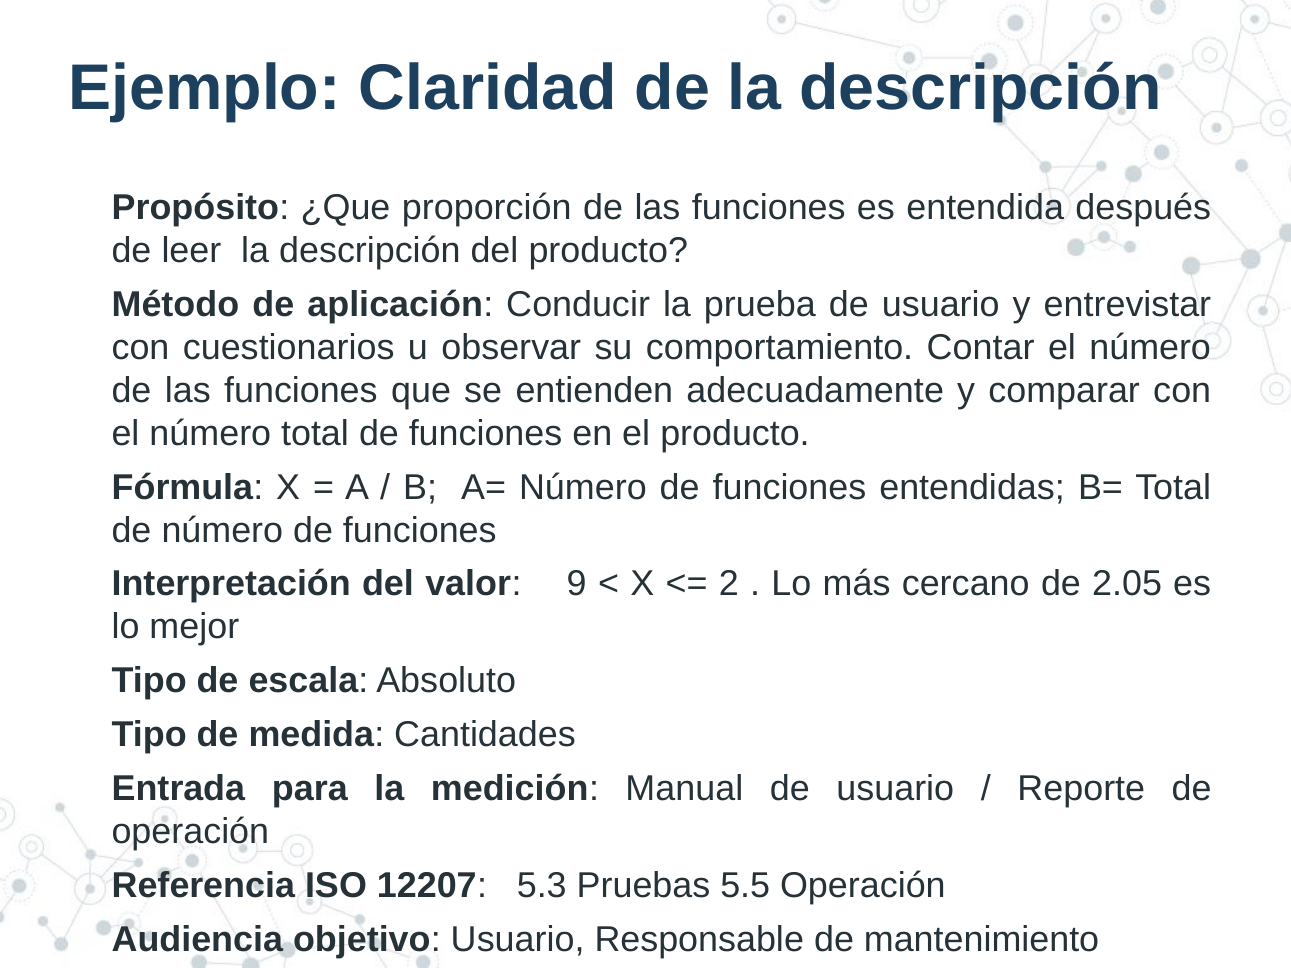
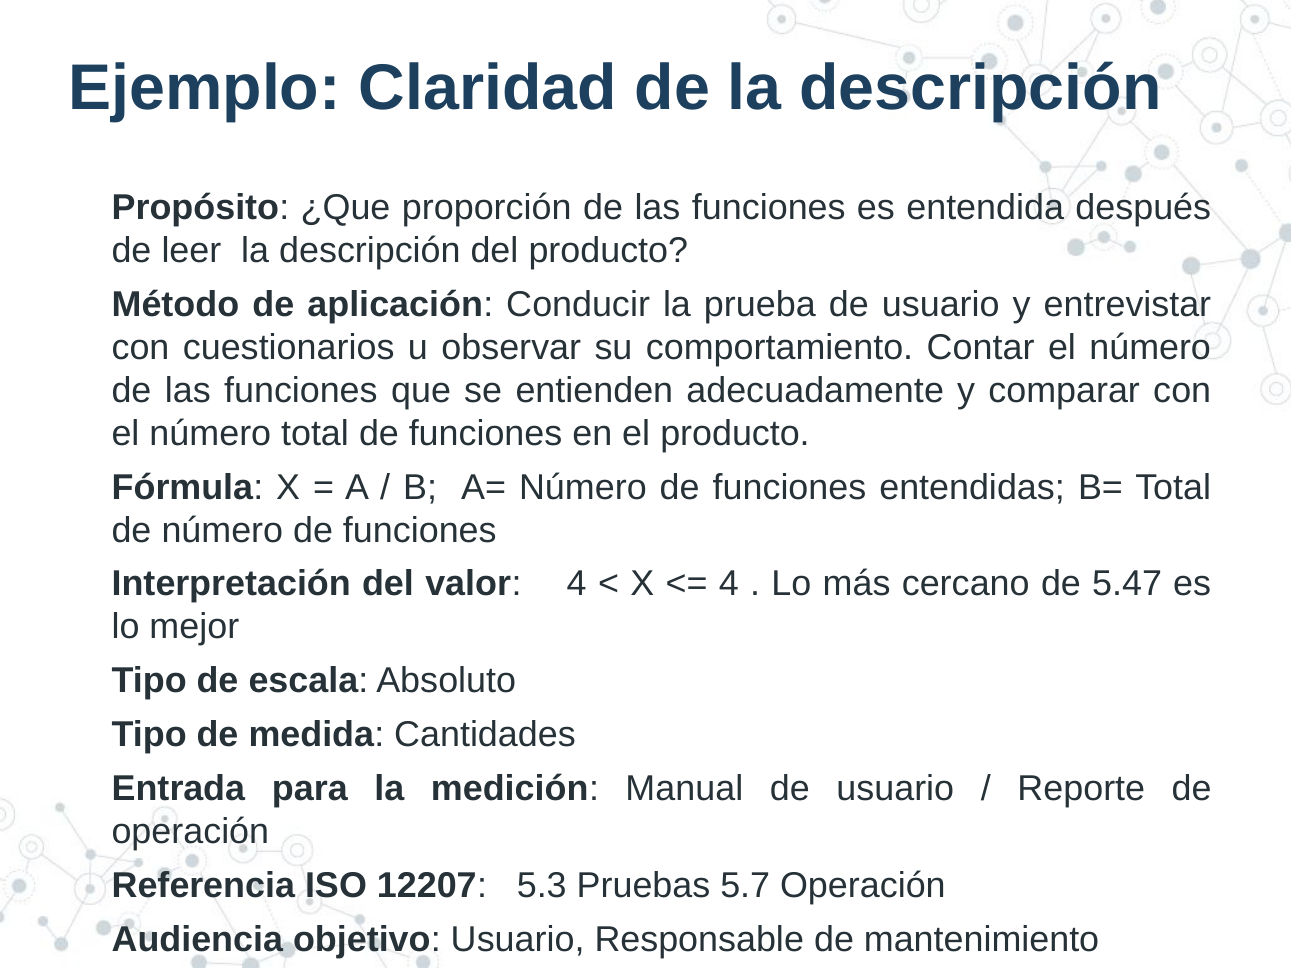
valor 9: 9 -> 4 (577, 584)
2: 2 -> 4 (729, 584)
2.05: 2.05 -> 5.47 (1127, 584)
5.5: 5.5 -> 5.7 (745, 886)
